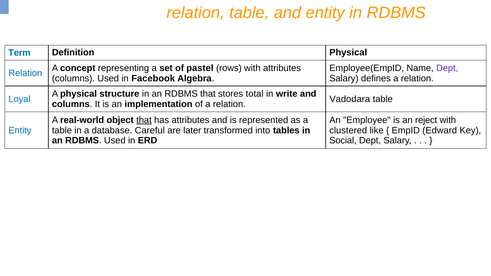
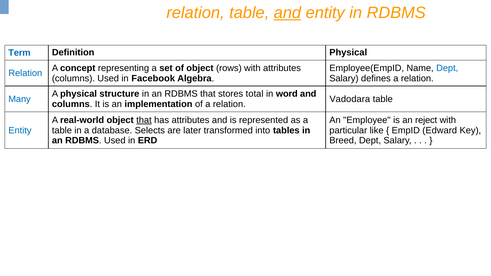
and underline: none -> present (287, 13)
of pastel: pastel -> object (200, 68)
Dept colour: purple -> blue (447, 68)
write: write -> word (287, 94)
Loyal: Loyal -> Many (20, 99)
Careful: Careful -> Selects (150, 130)
clustered: clustered -> particular (348, 130)
Social: Social -> Breed (343, 141)
